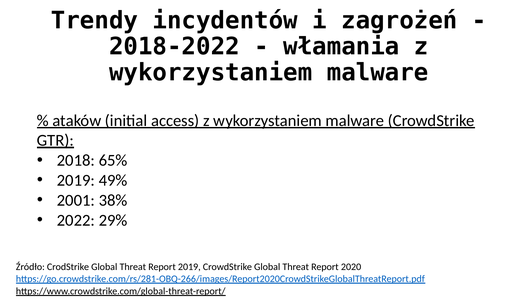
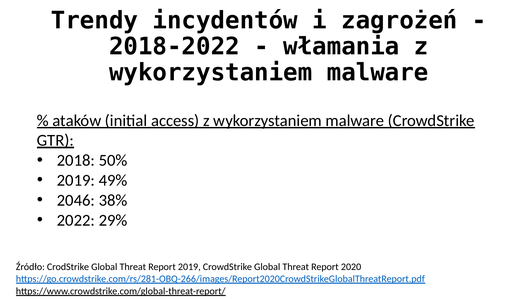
65%: 65% -> 50% (113, 161)
2001: 2001 -> 2046 (76, 200)
